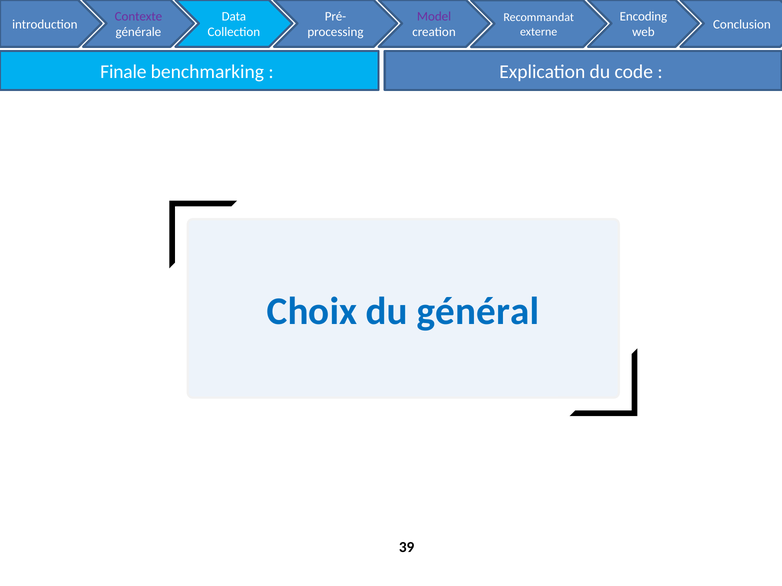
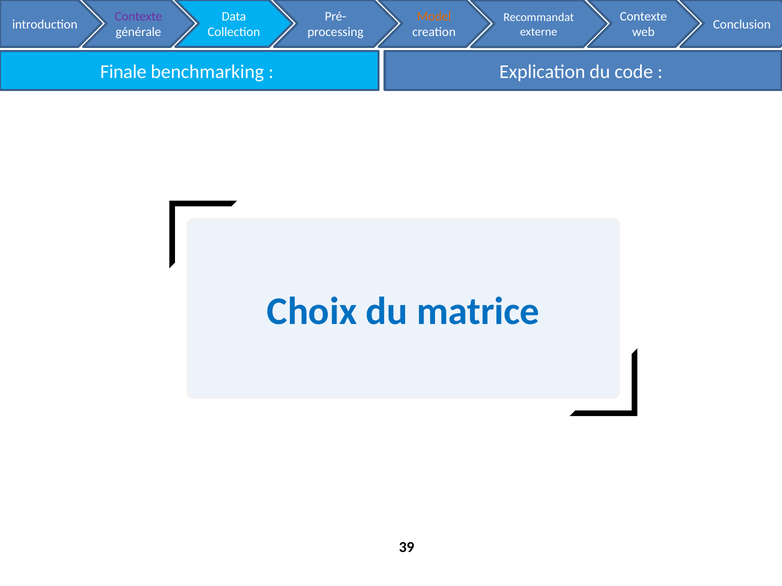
Model colour: purple -> orange (434, 17)
Encoding: Encoding -> Contexte (643, 17)
général: général -> matrice (478, 311)
